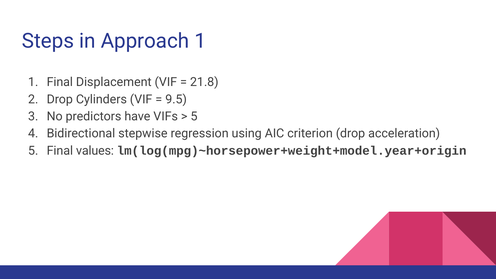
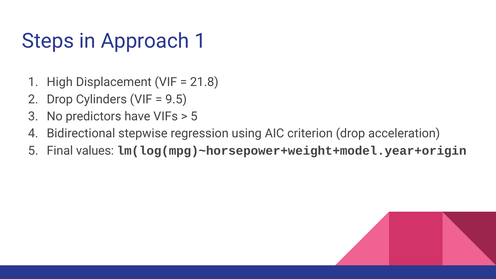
1 Final: Final -> High (60, 82)
